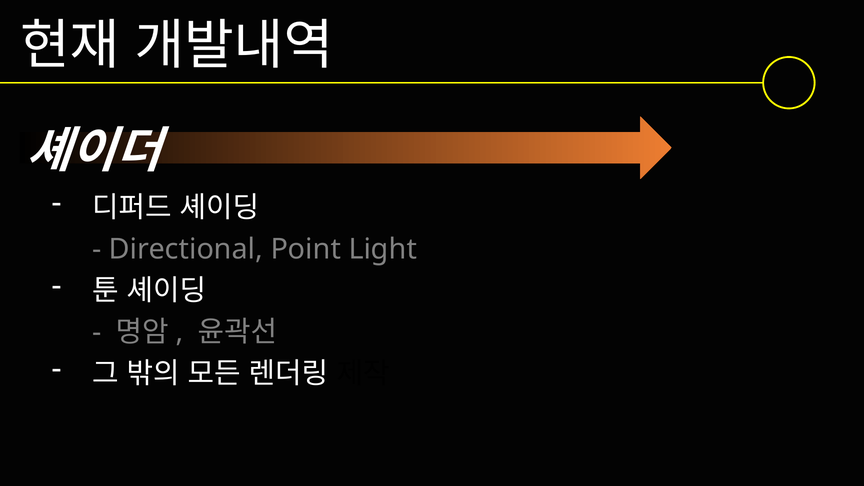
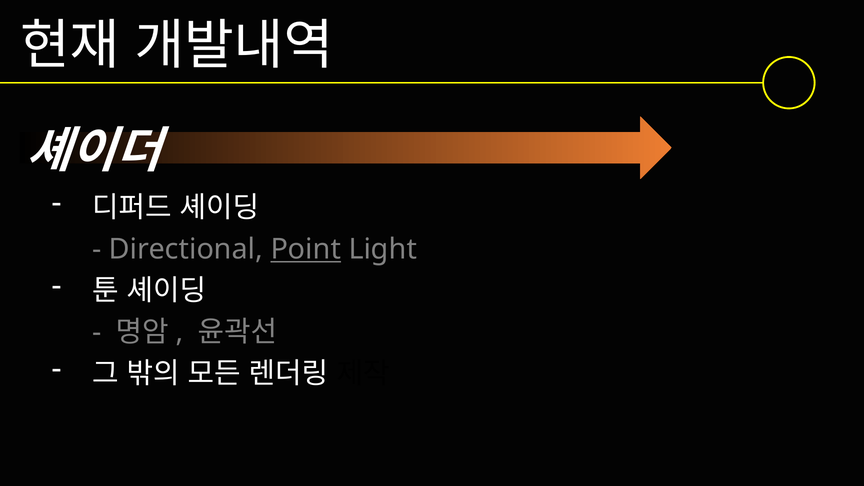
Point underline: none -> present (306, 249)
